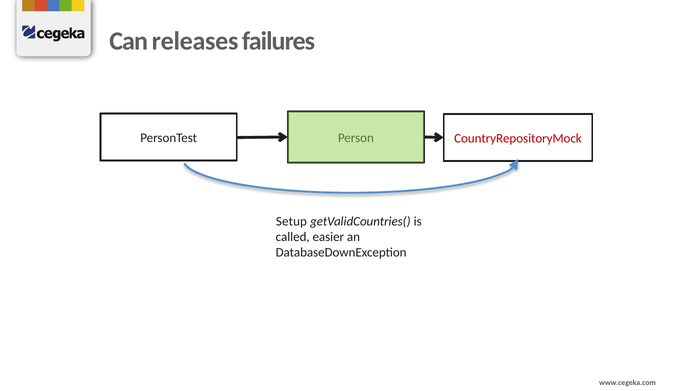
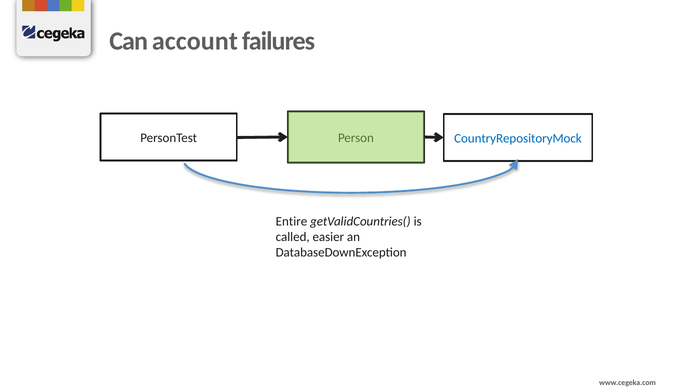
releases: releases -> account (195, 41)
CountryRepositoryMock colour: red -> blue (518, 138)
Setup: Setup -> Entire (292, 221)
